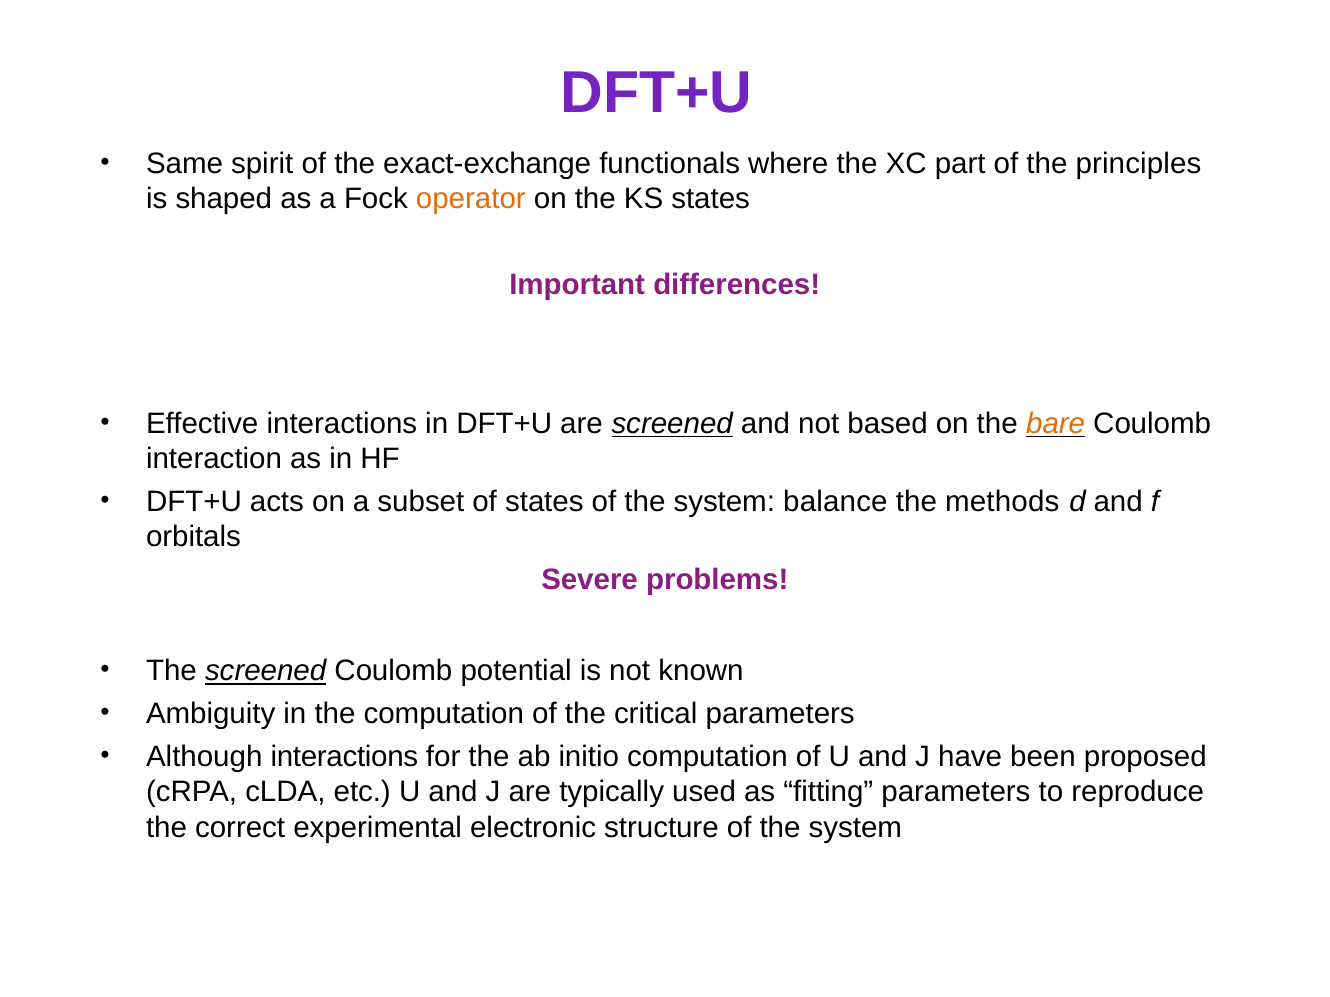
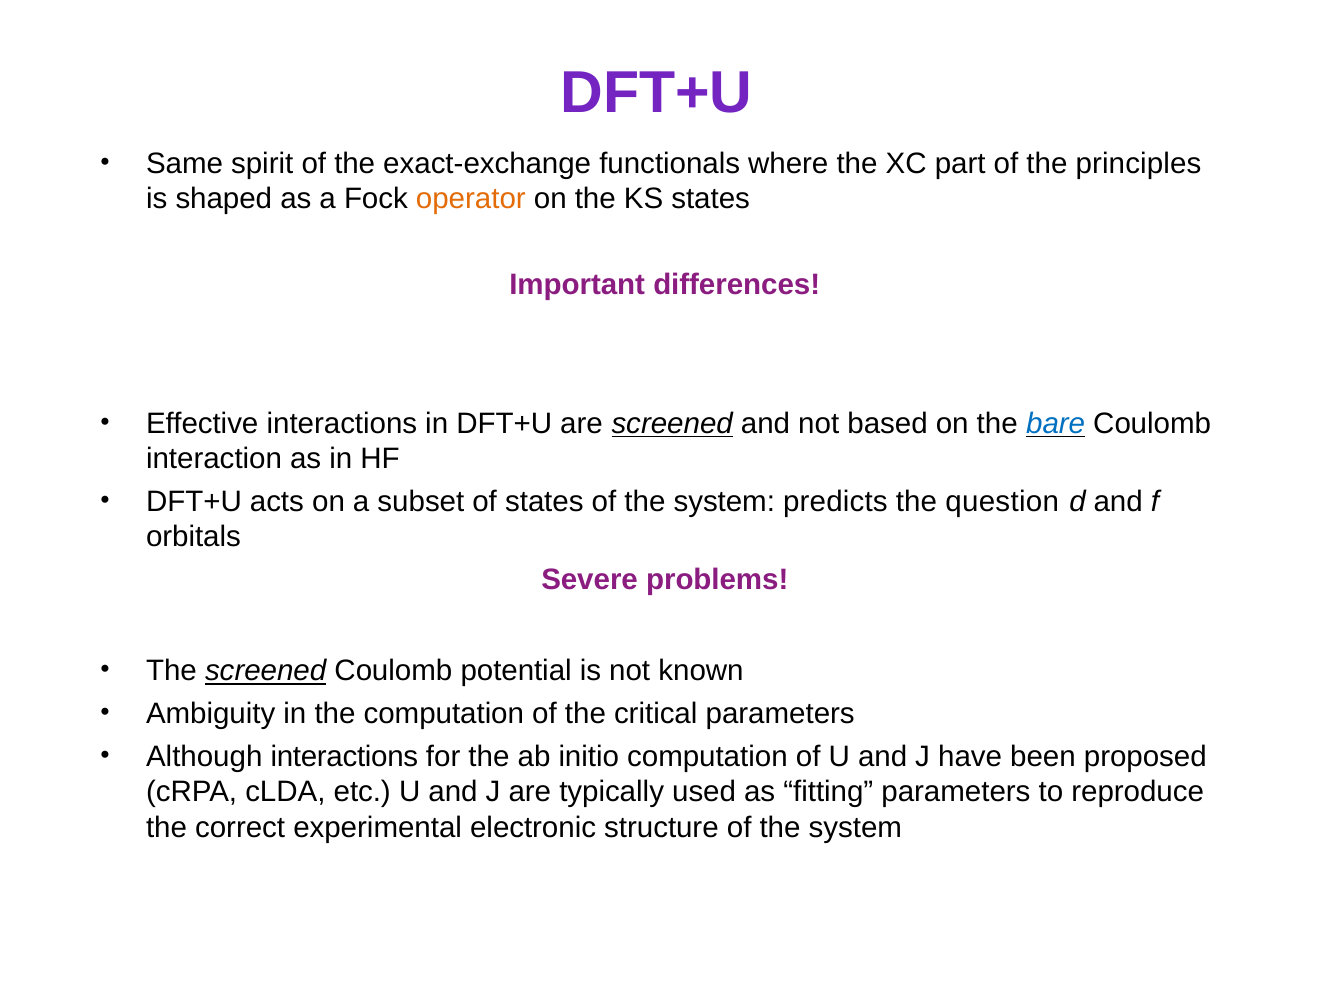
bare colour: orange -> blue (1056, 424)
balance: balance -> predicts (835, 502)
methods: methods -> question (1002, 502)
